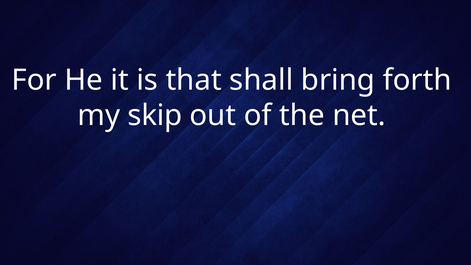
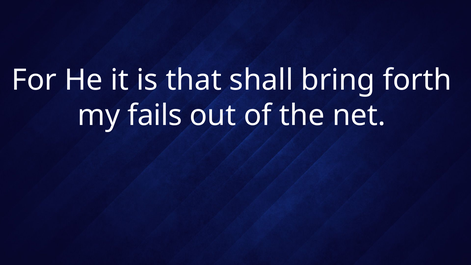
skip: skip -> fails (155, 115)
